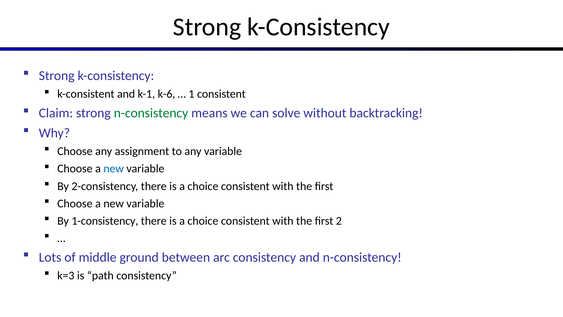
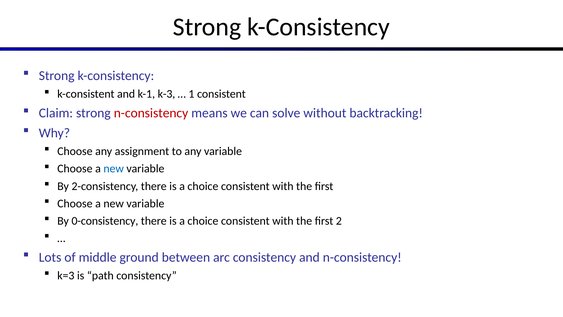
k-6: k-6 -> k-3 (166, 94)
n-consistency colour: green -> red (151, 113)
1-consistency: 1-consistency -> 0-consistency (105, 221)
